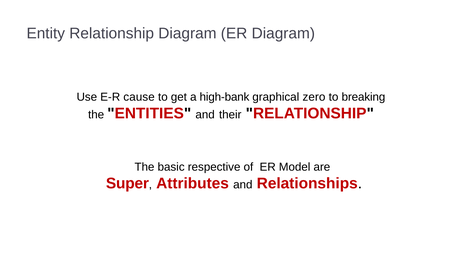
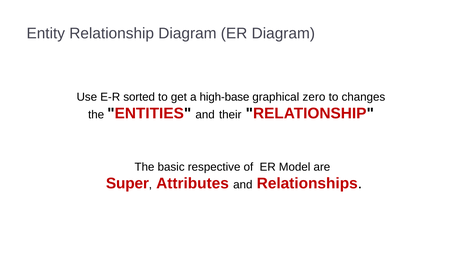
cause: cause -> sorted (139, 97)
high-bank: high-bank -> high-base (225, 97)
breaking: breaking -> changes (363, 97)
